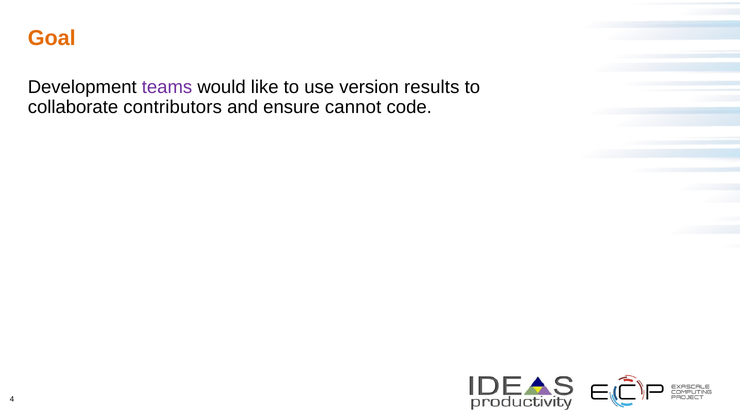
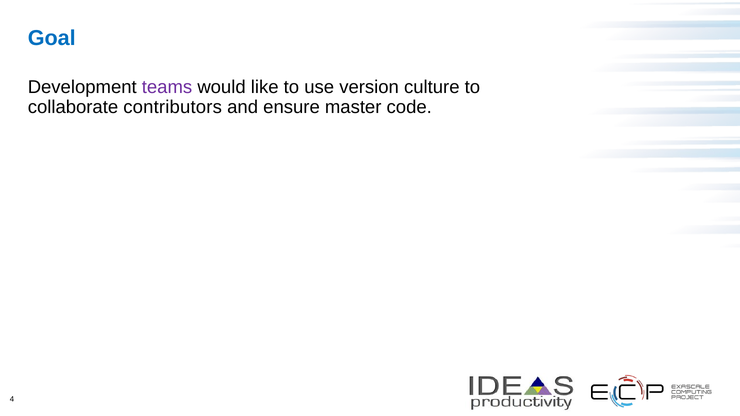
Goal colour: orange -> blue (52, 38)
results: results -> culture (432, 87)
cannot: cannot -> master (353, 107)
